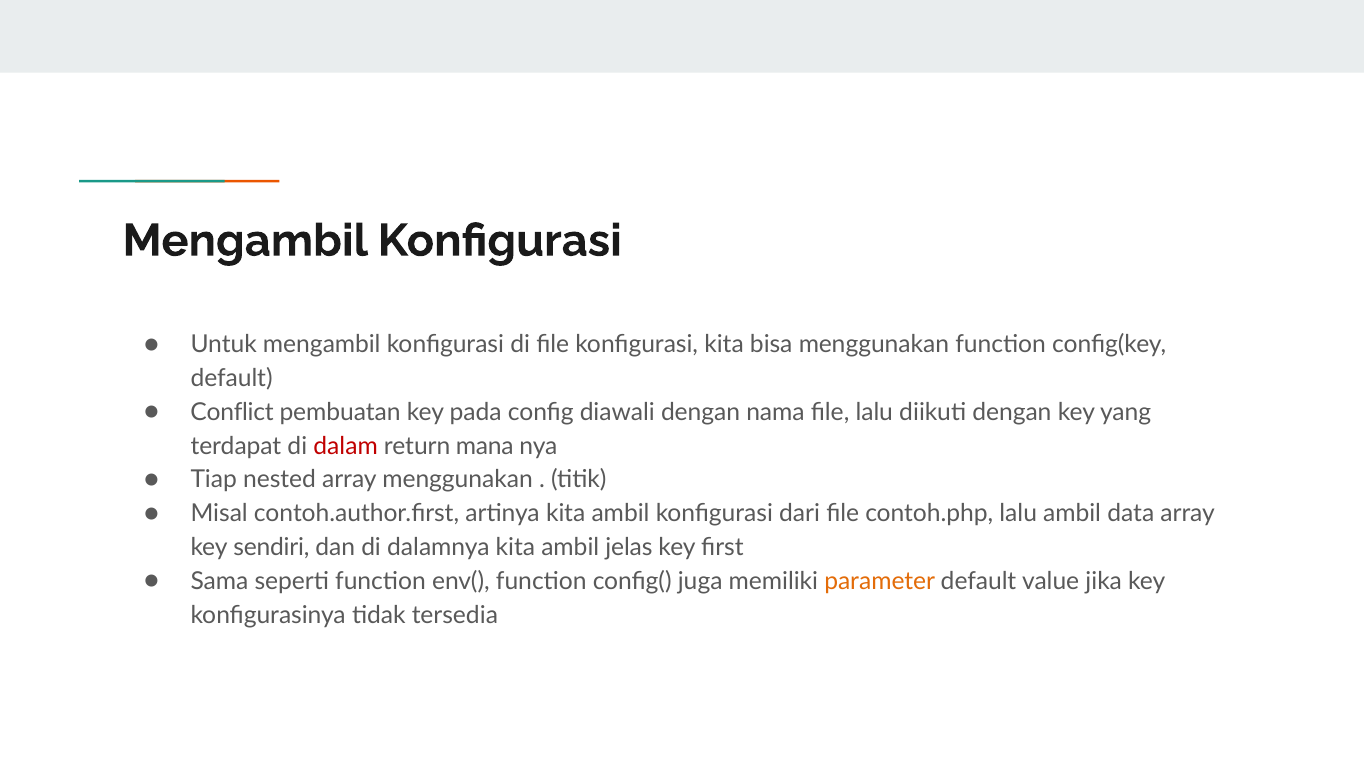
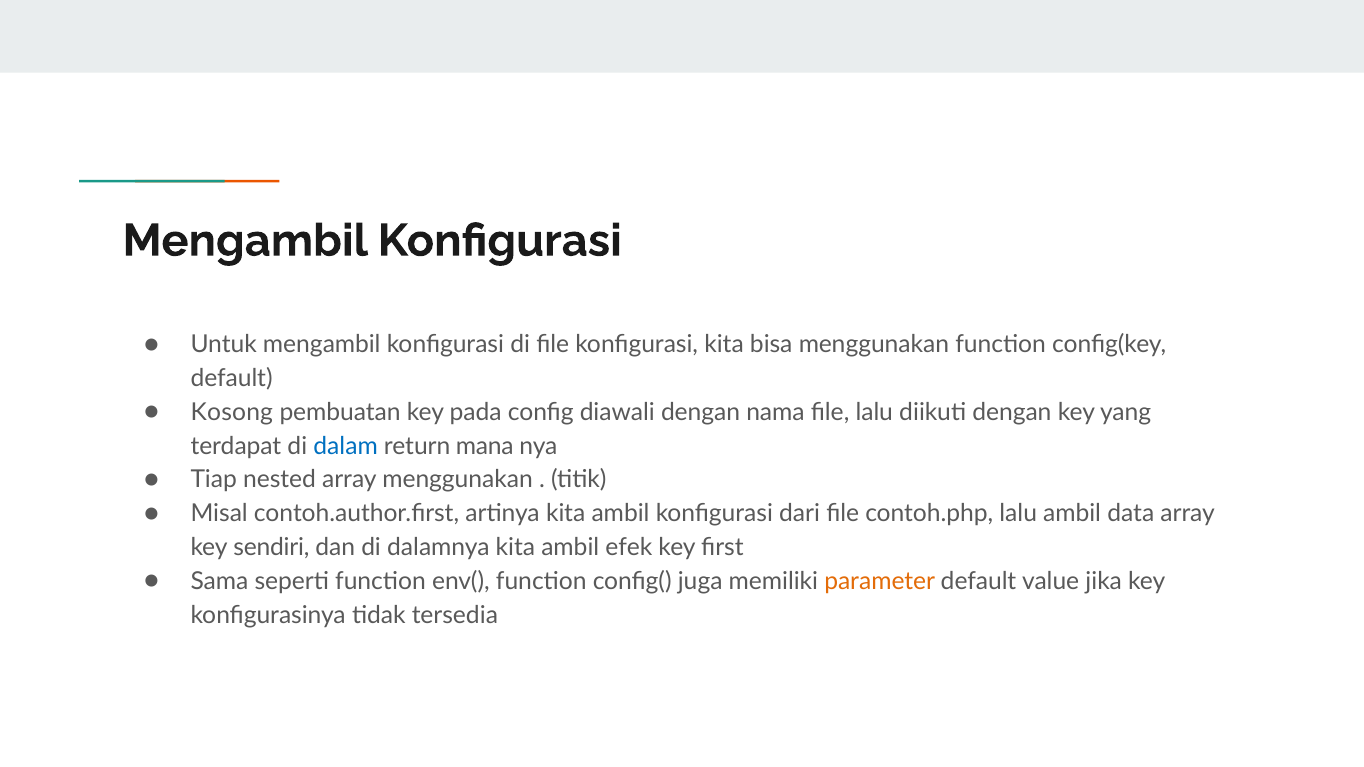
Conflict: Conflict -> Kosong (232, 412)
dalam colour: red -> blue (346, 446)
jelas: jelas -> efek (629, 548)
